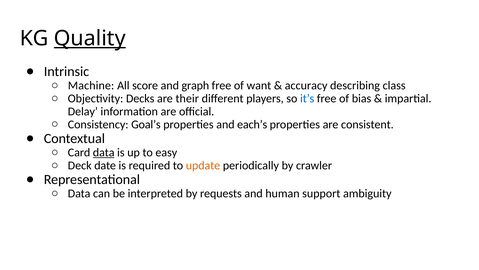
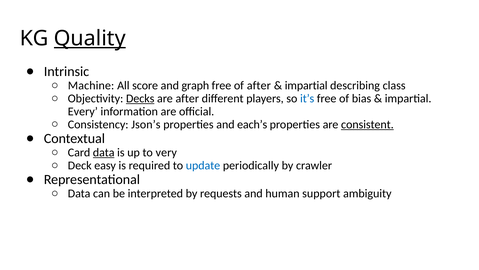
of want: want -> after (259, 85)
accuracy: accuracy -> impartial (306, 85)
Decks underline: none -> present (140, 98)
are their: their -> after (187, 98)
Delay: Delay -> Every (83, 111)
Goal’s: Goal’s -> Json’s (146, 124)
consistent underline: none -> present (367, 124)
easy: easy -> very (166, 152)
date: date -> easy (105, 165)
update colour: orange -> blue (203, 165)
